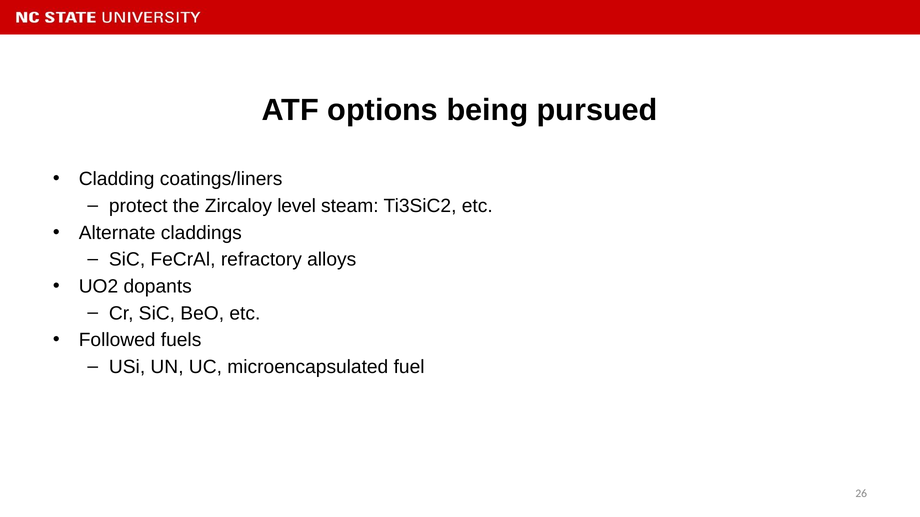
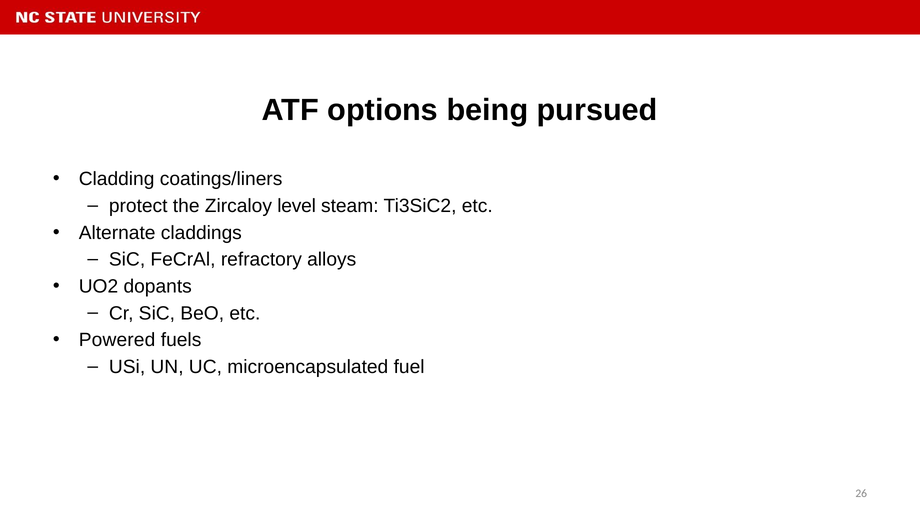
Followed: Followed -> Powered (117, 340)
